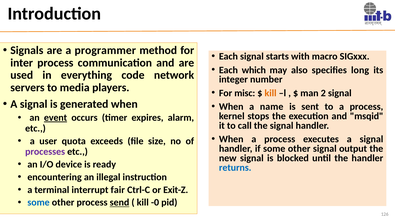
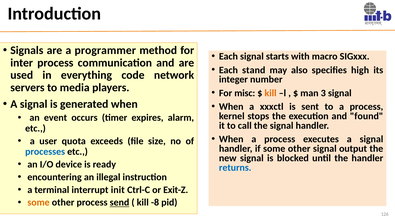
which: which -> stand (254, 70)
long: long -> high (360, 70)
2: 2 -> 3 (323, 93)
name: name -> xxxctl (272, 107)
msqid: msqid -> found (367, 116)
event underline: present -> none (56, 118)
processes colour: purple -> blue (45, 152)
fair: fair -> init (118, 190)
some colour: blue -> orange (39, 203)
-0: -0 -> -8 (155, 203)
